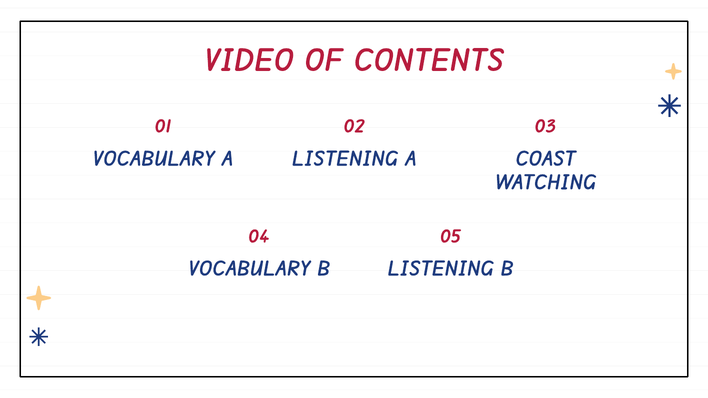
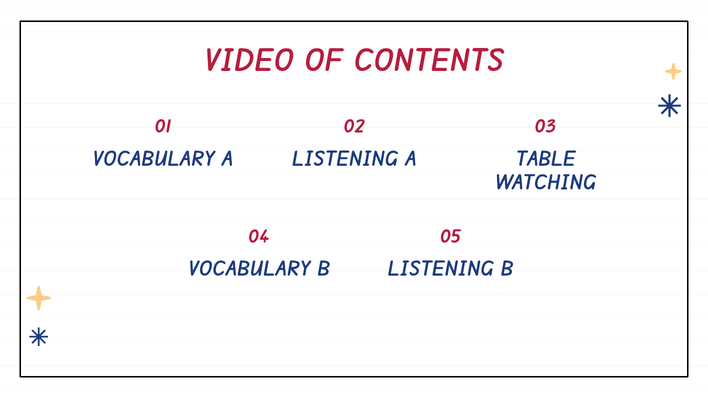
COAST: COAST -> TABLE (545, 159)
